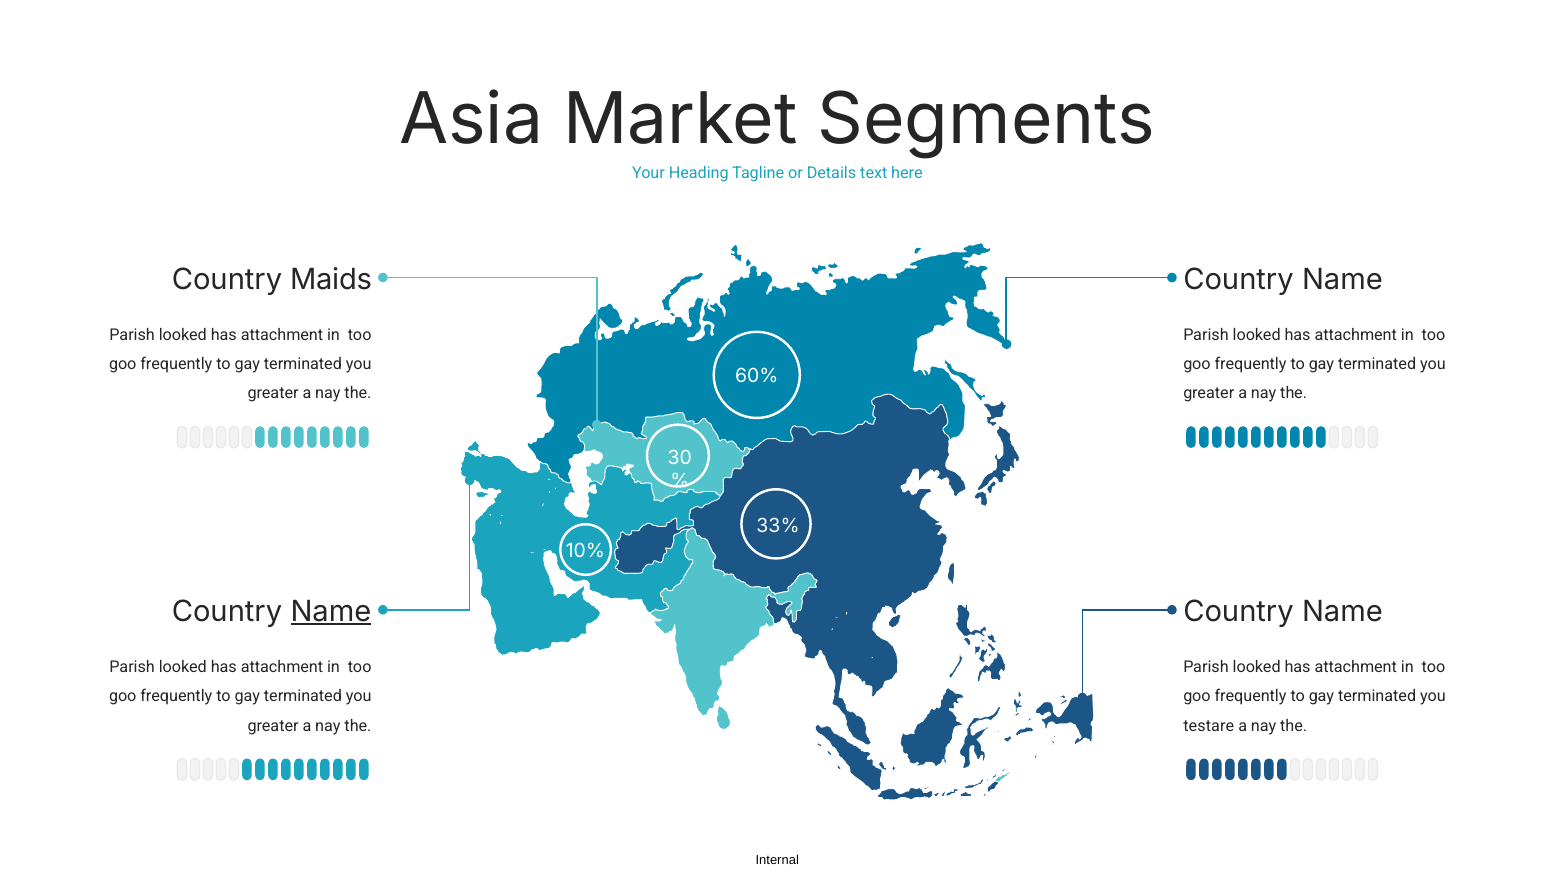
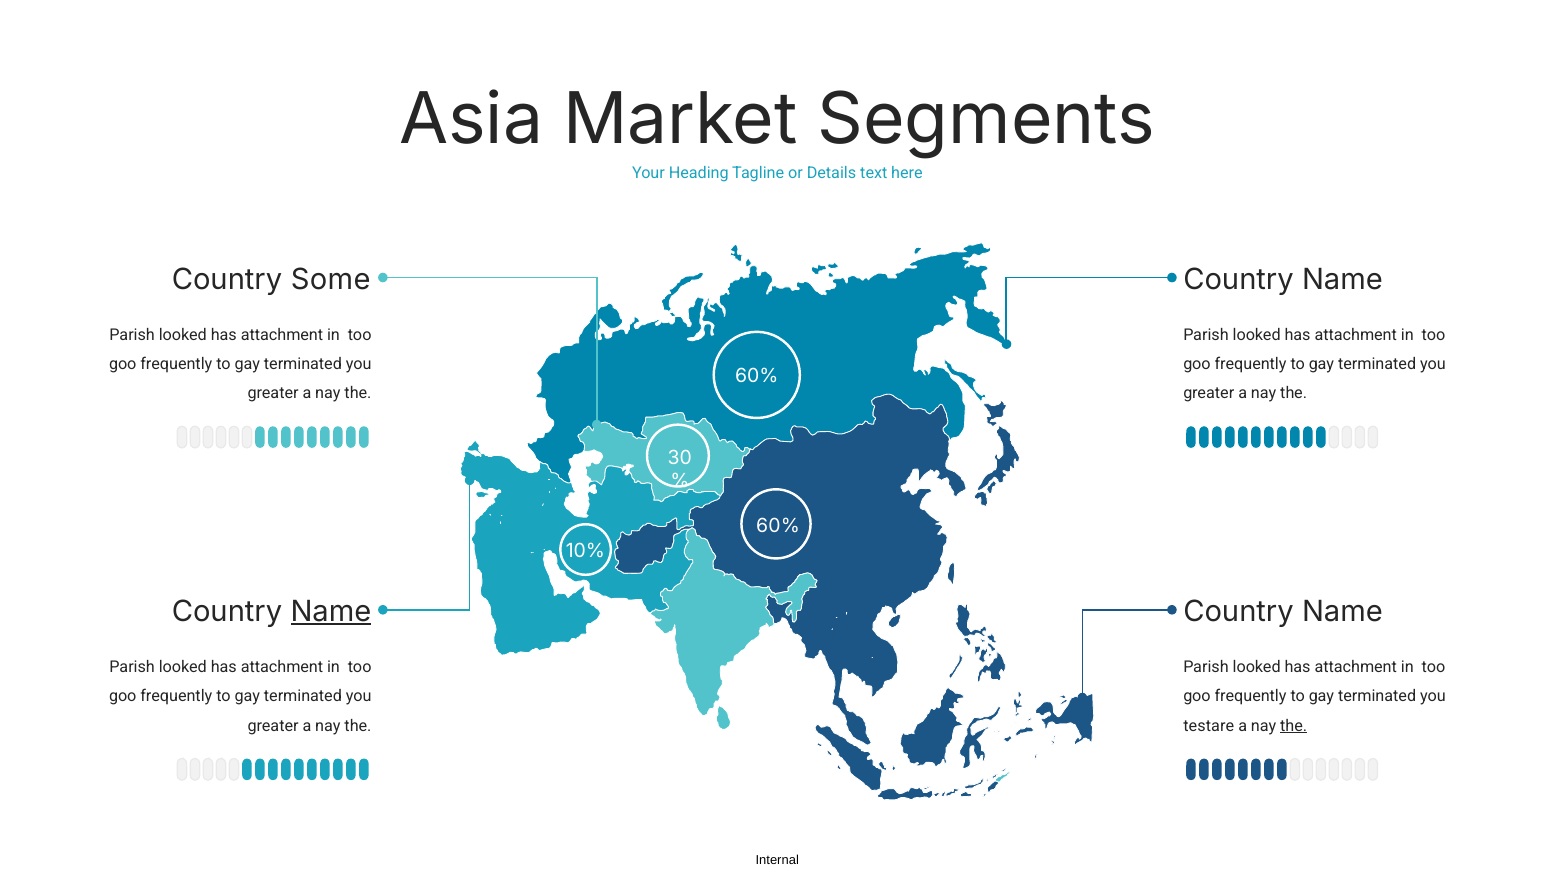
Maids: Maids -> Some (331, 279)
33%: 33% -> 60% (778, 525)
the underline: none -> present (1294, 725)
